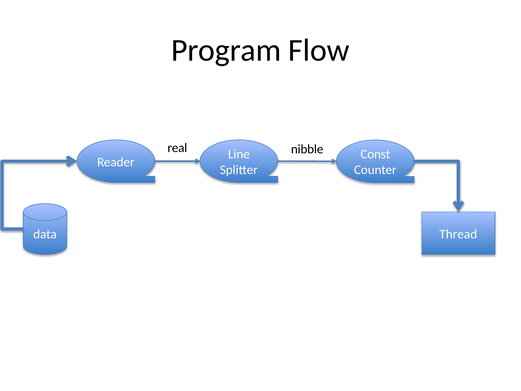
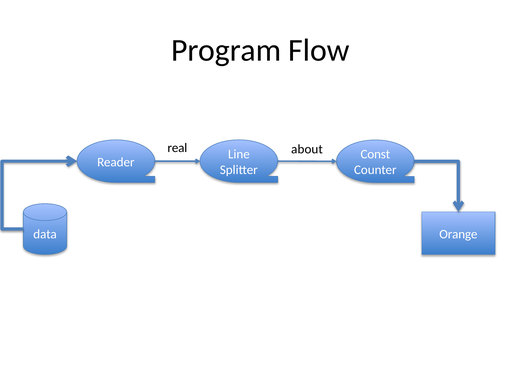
nibble: nibble -> about (307, 149)
Thread: Thread -> Orange (458, 234)
